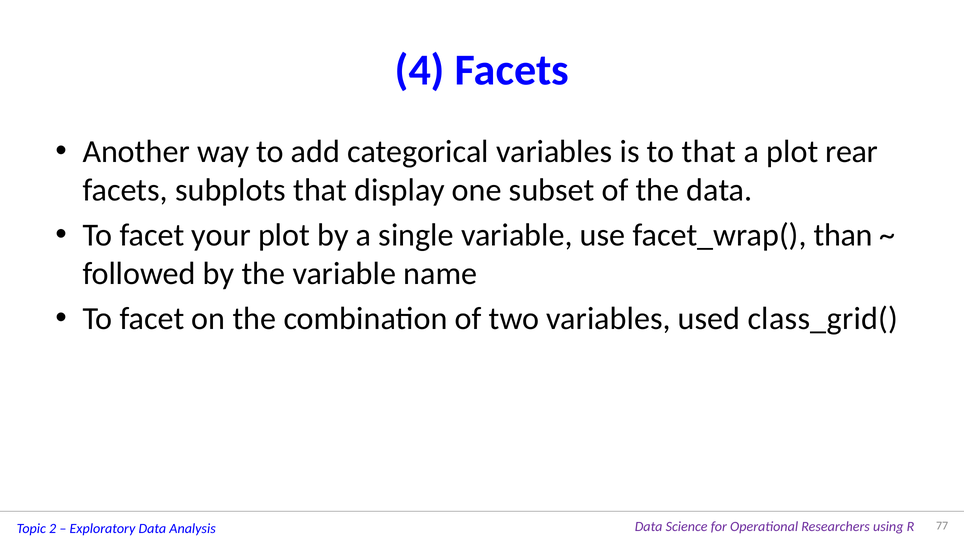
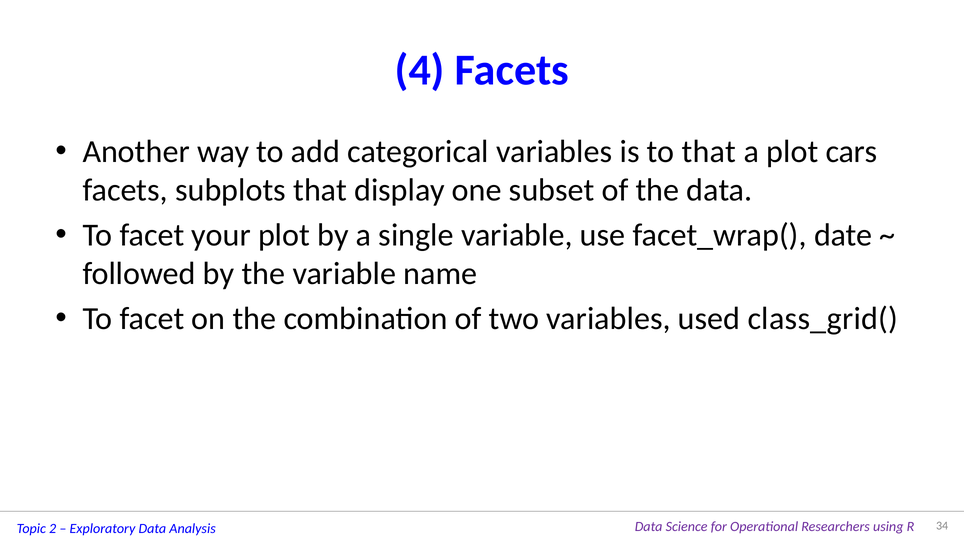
rear: rear -> cars (852, 152)
than: than -> date (843, 235)
77: 77 -> 34 (942, 526)
